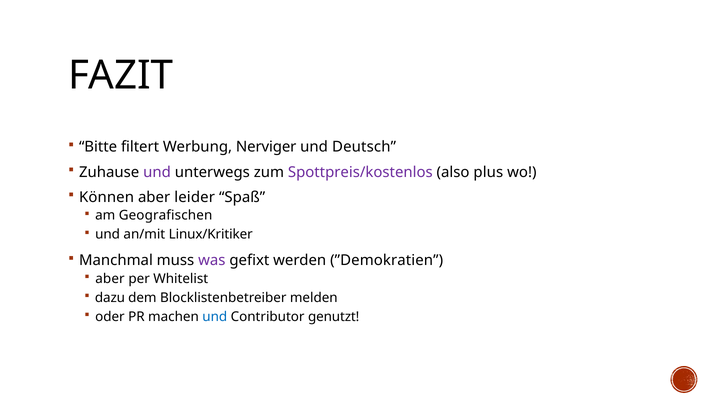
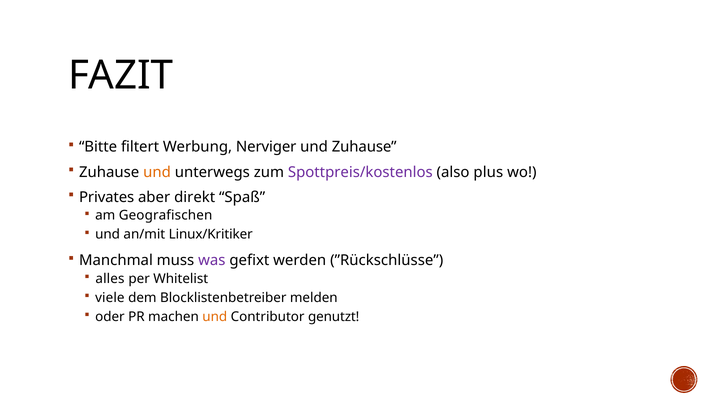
und Deutsch: Deutsch -> Zuhause (364, 147)
und colour: purple -> orange (157, 172)
Können: Können -> Privates (107, 197)
leider: leider -> direkt (195, 197)
”Demokratien: ”Demokratien -> ”Rückschlüsse (387, 261)
aber: aber -> alles (110, 279)
dazu: dazu -> viele (110, 298)
und colour: blue -> orange (215, 317)
